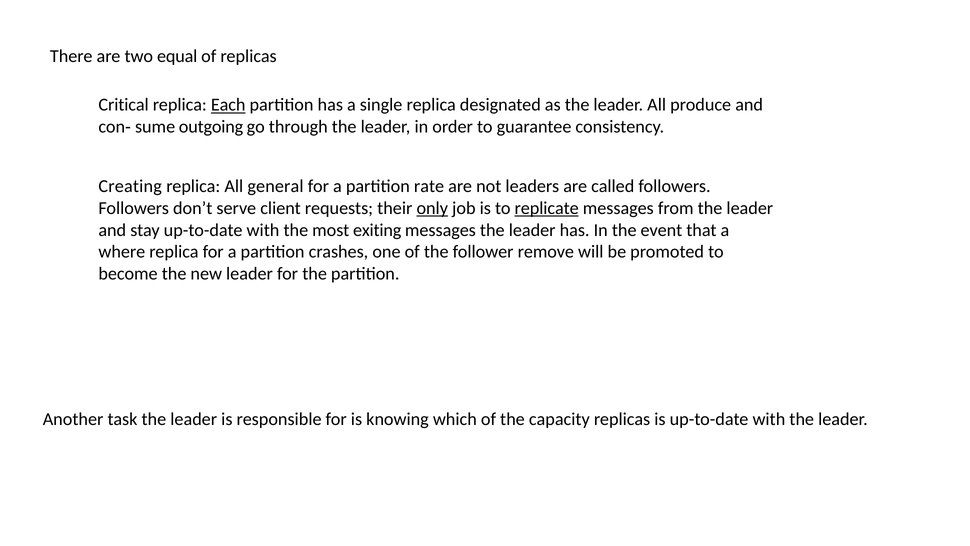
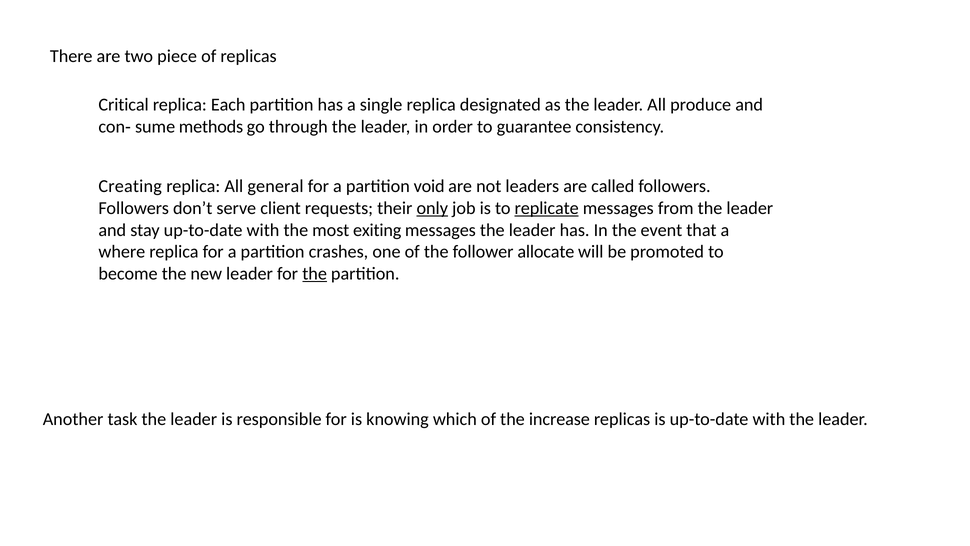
equal: equal -> piece (177, 56)
Each underline: present -> none (228, 105)
outgoing: outgoing -> methods (211, 127)
rate: rate -> void (429, 186)
remove: remove -> allocate (546, 252)
the underline: none -> present (315, 274)
capacity: capacity -> increase (559, 419)
